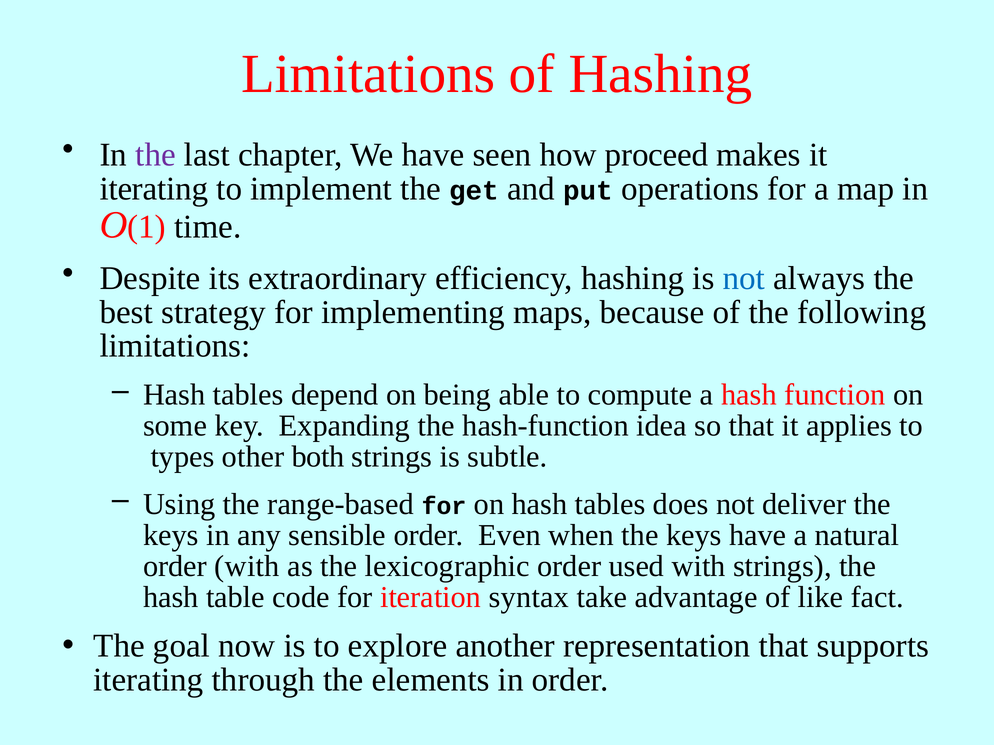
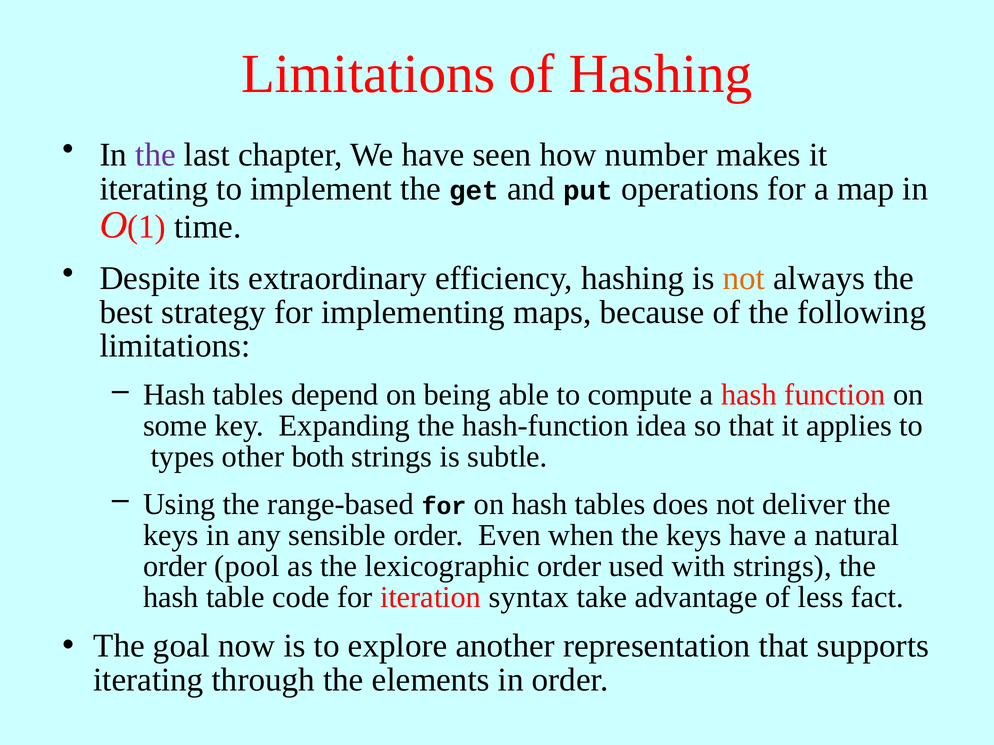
proceed: proceed -> number (656, 155)
not colour: blue -> orange (744, 279)
order with: with -> pool (247, 566)
like: like -> less (821, 597)
